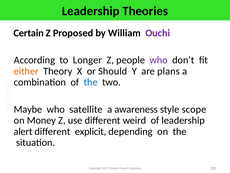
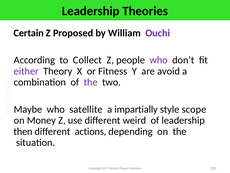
Longer: Longer -> Collect (87, 60)
either colour: orange -> purple (26, 71)
Should: Should -> Fitness (113, 71)
plans: plans -> avoid (169, 71)
the colour: blue -> purple (91, 82)
awareness: awareness -> impartially (136, 109)
alert: alert -> then (23, 131)
explicit: explicit -> actions (91, 131)
